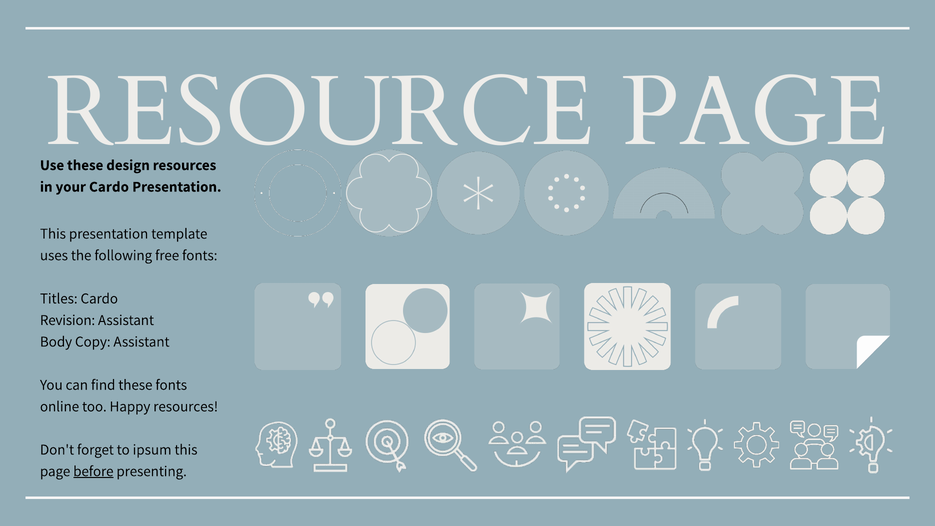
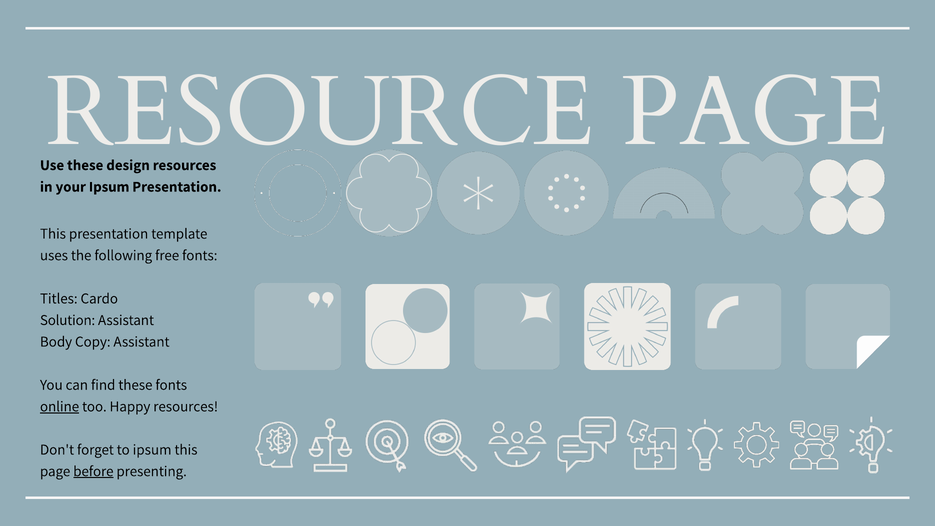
your Cardo: Cardo -> Ipsum (109, 187)
Revision: Revision -> Solution (68, 320)
online underline: none -> present (60, 406)
